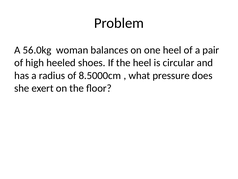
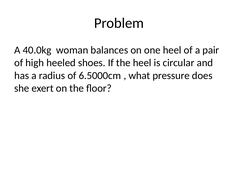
56.0kg: 56.0kg -> 40.0kg (37, 50)
8.5000cm: 8.5000cm -> 6.5000cm (100, 75)
